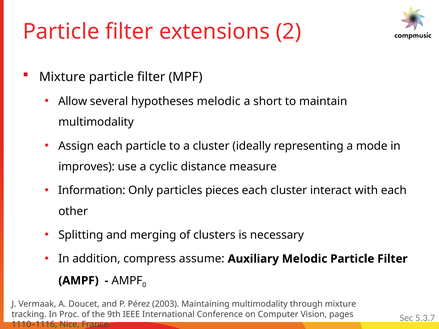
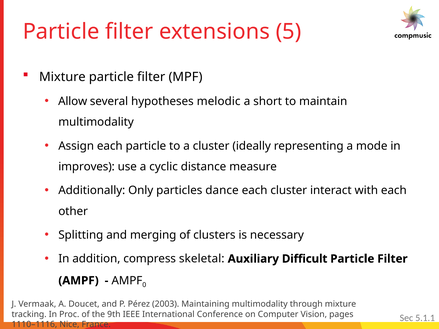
2: 2 -> 5 (289, 32)
Information: Information -> Additionally (92, 191)
pieces: pieces -> dance (222, 191)
assume: assume -> skeletal (202, 259)
Auxiliary Melodic: Melodic -> Difficult (305, 259)
5.3.7: 5.3.7 -> 5.1.1 (425, 318)
